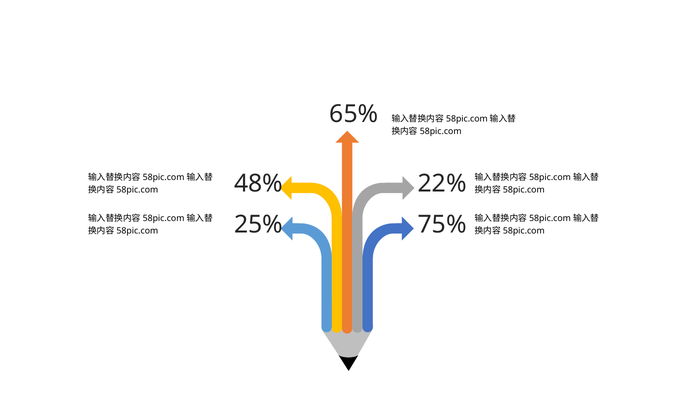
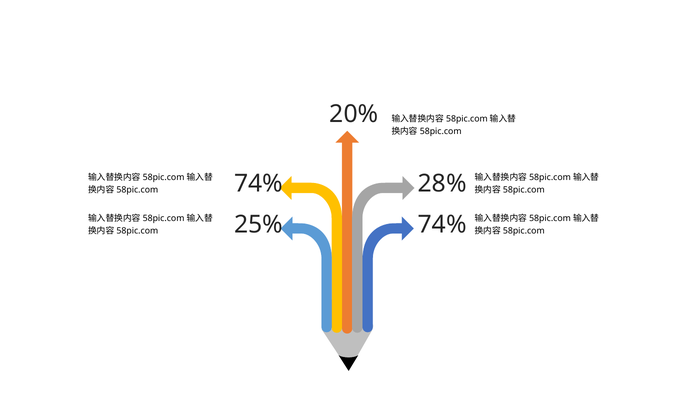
65%: 65% -> 20% (354, 114)
22%: 22% -> 28% (442, 184)
48%: 48% -> 74% (259, 184)
75%: 75% -> 74% (442, 225)
